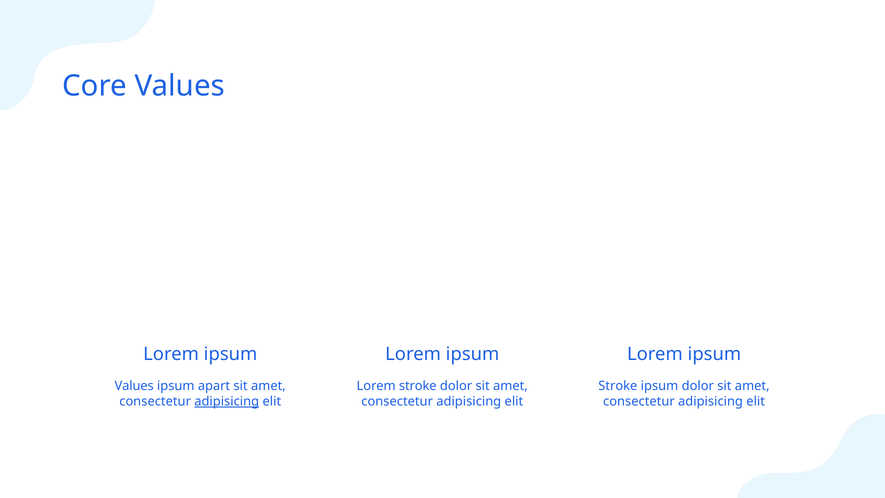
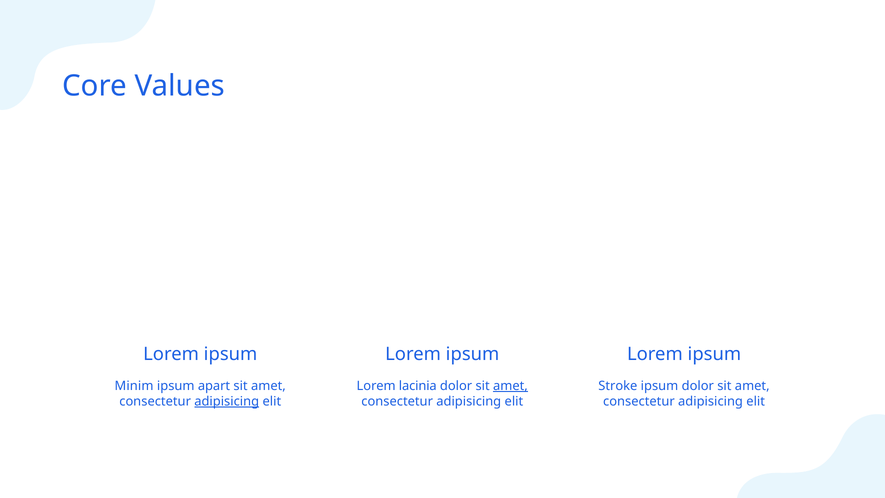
Values: Values -> Minim (134, 386)
Lorem stroke: stroke -> lacinia (418, 386)
amet underline: none -> present (510, 386)
